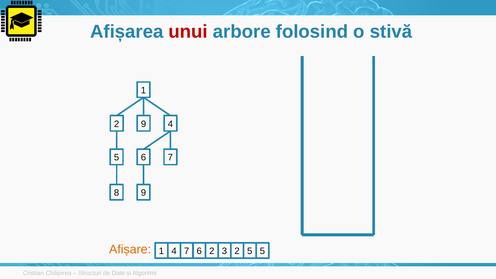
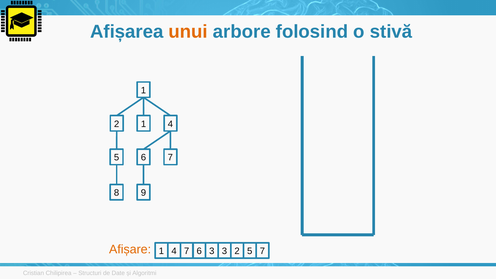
unui colour: red -> orange (188, 32)
2 9: 9 -> 1 (144, 124)
7 2: 2 -> 3 (212, 251)
5 5: 5 -> 7 (262, 251)
